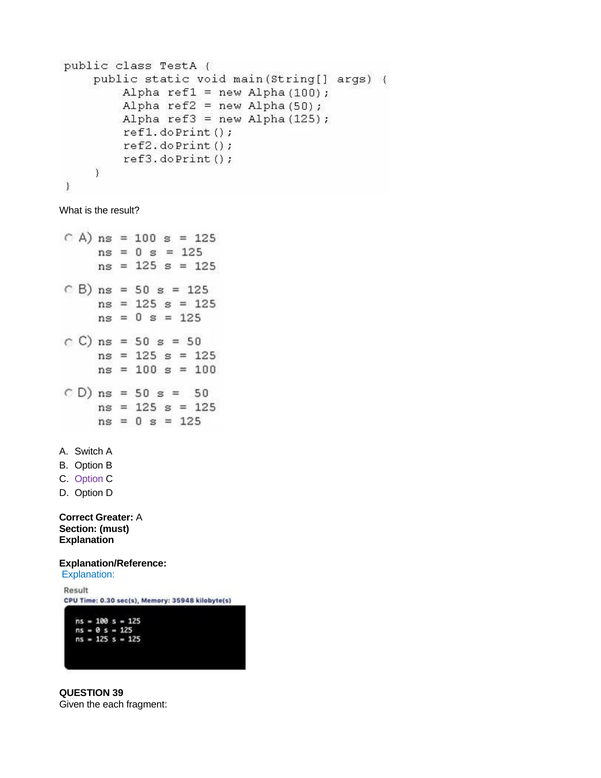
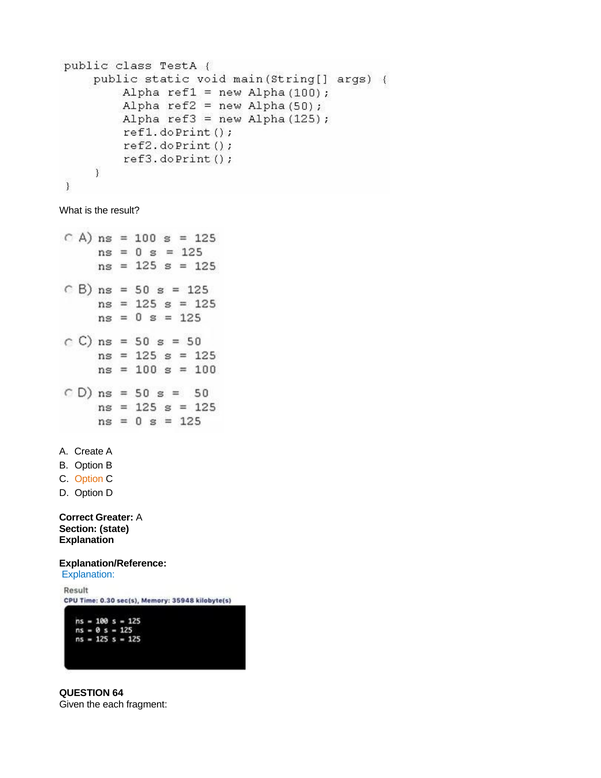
Switch: Switch -> Create (89, 452)
Option colour: purple -> orange (89, 479)
must: must -> state (114, 529)
39: 39 -> 64 (118, 693)
